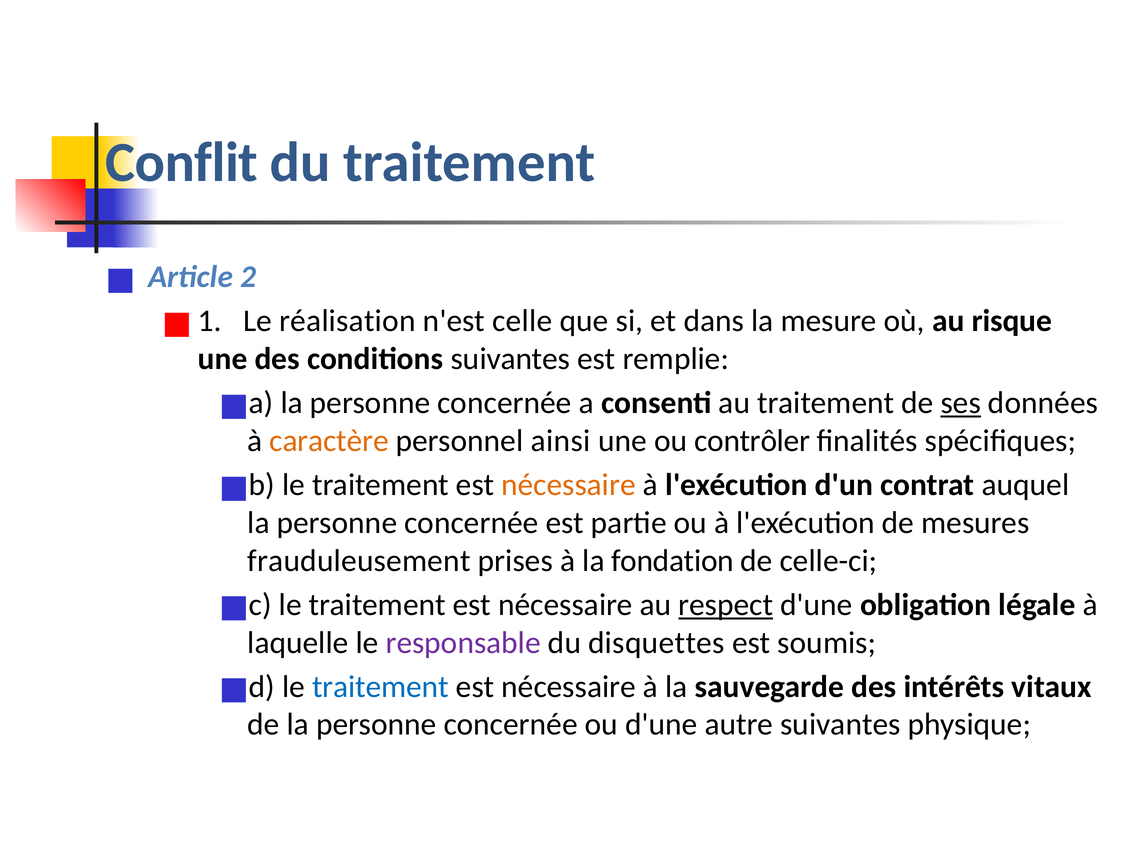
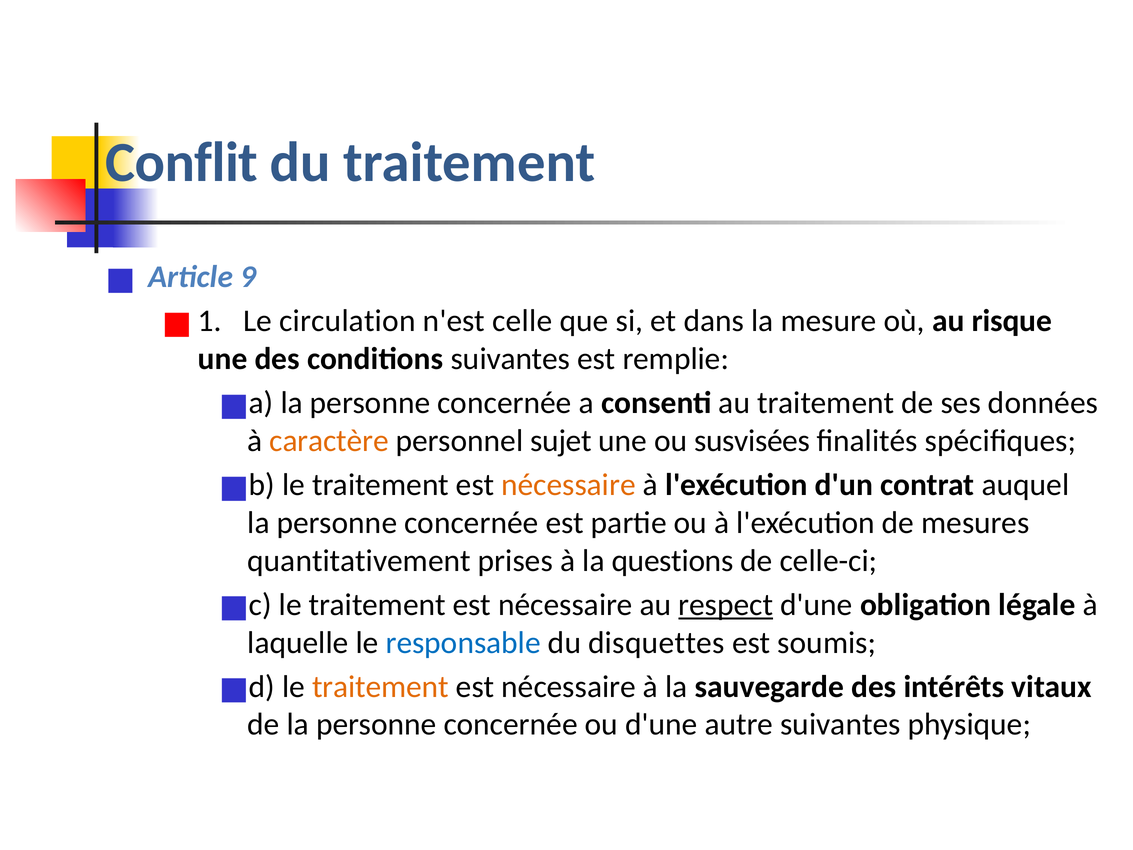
2: 2 -> 9 (248, 277)
réalisation: réalisation -> circulation (347, 321)
ses underline: present -> none (961, 403)
ainsi: ainsi -> sujet (561, 441)
contrôler: contrôler -> susvisées (752, 441)
frauduleusement: frauduleusement -> quantitativement (359, 560)
fondation: fondation -> questions (672, 560)
responsable colour: purple -> blue (463, 642)
traitement colour: blue -> orange (380, 687)
